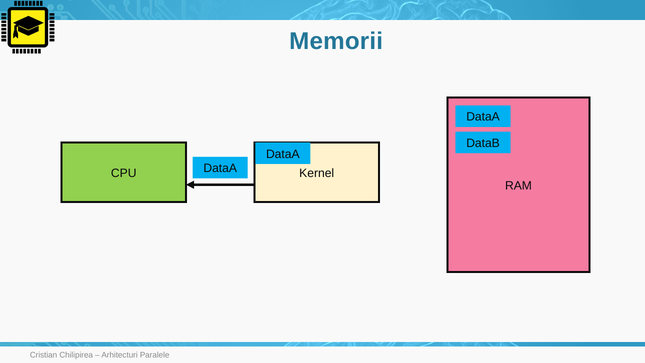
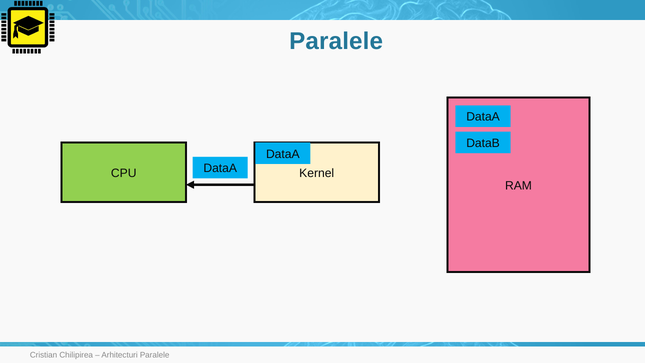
Memorii: Memorii -> Paralele (336, 41)
